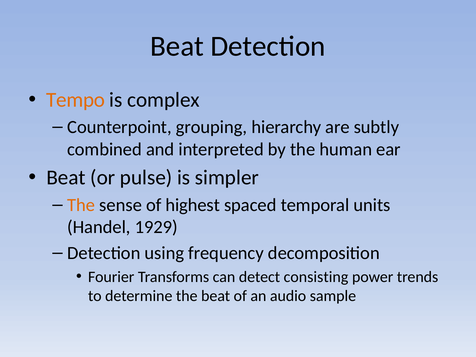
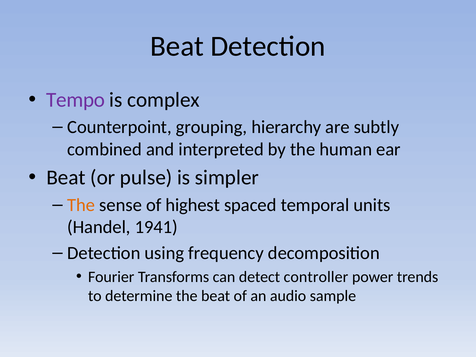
Tempo colour: orange -> purple (76, 100)
1929: 1929 -> 1941 (156, 227)
consisting: consisting -> controller (316, 277)
